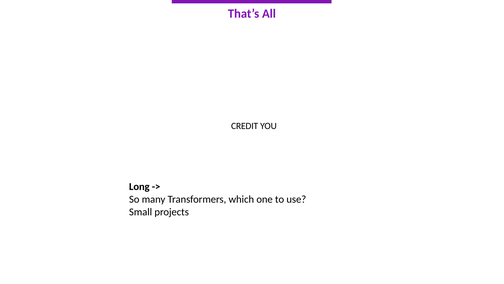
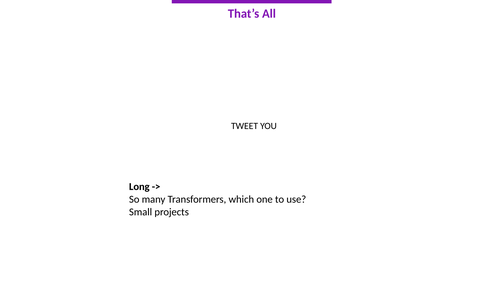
CREDIT: CREDIT -> TWEET (245, 126)
